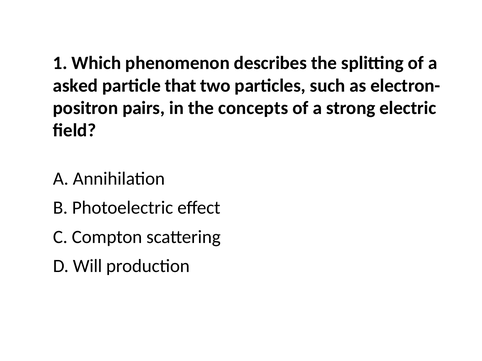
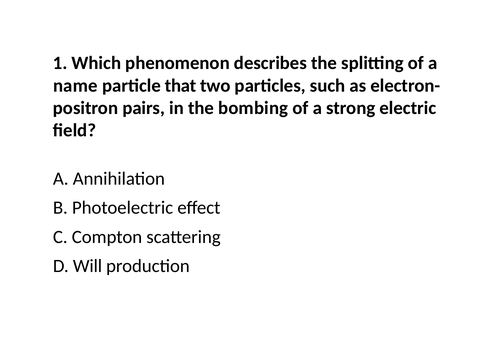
asked: asked -> name (75, 86)
concepts: concepts -> bombing (253, 108)
